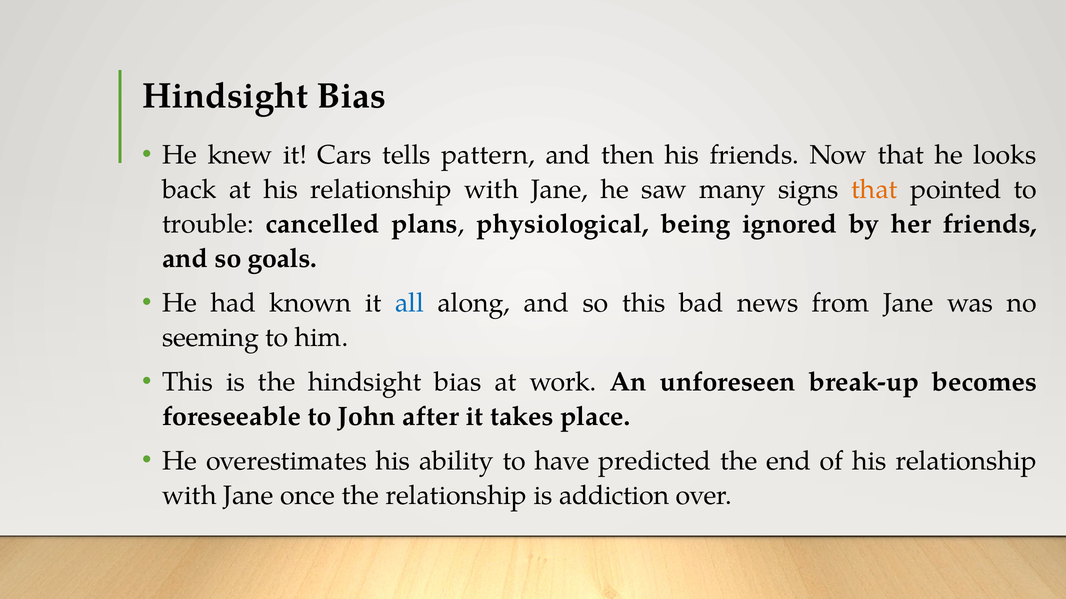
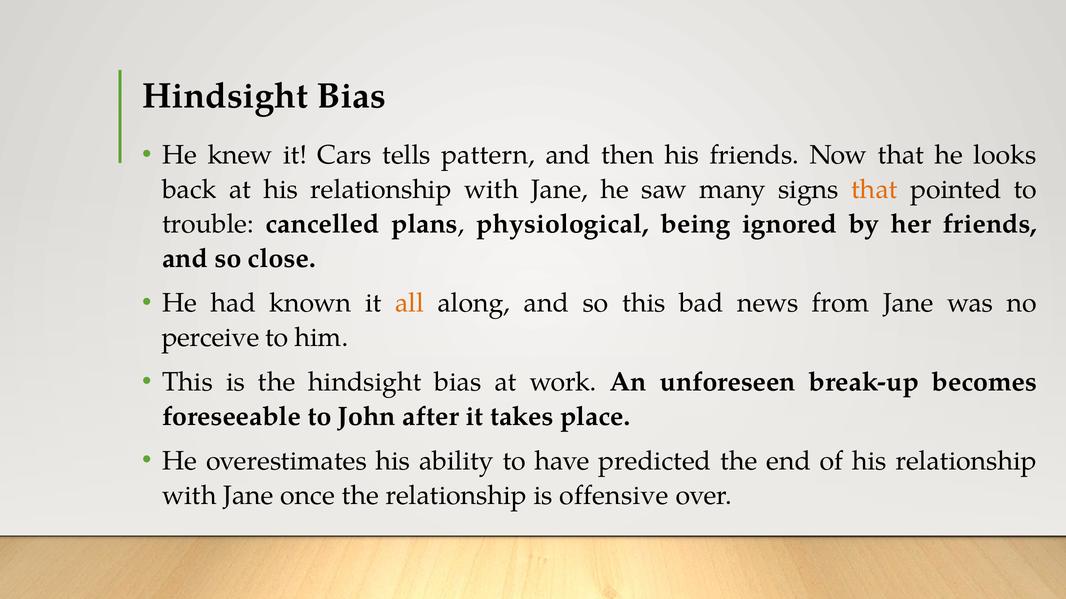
goals: goals -> close (282, 259)
all colour: blue -> orange (410, 303)
seeming: seeming -> perceive (210, 338)
addiction: addiction -> offensive (614, 496)
